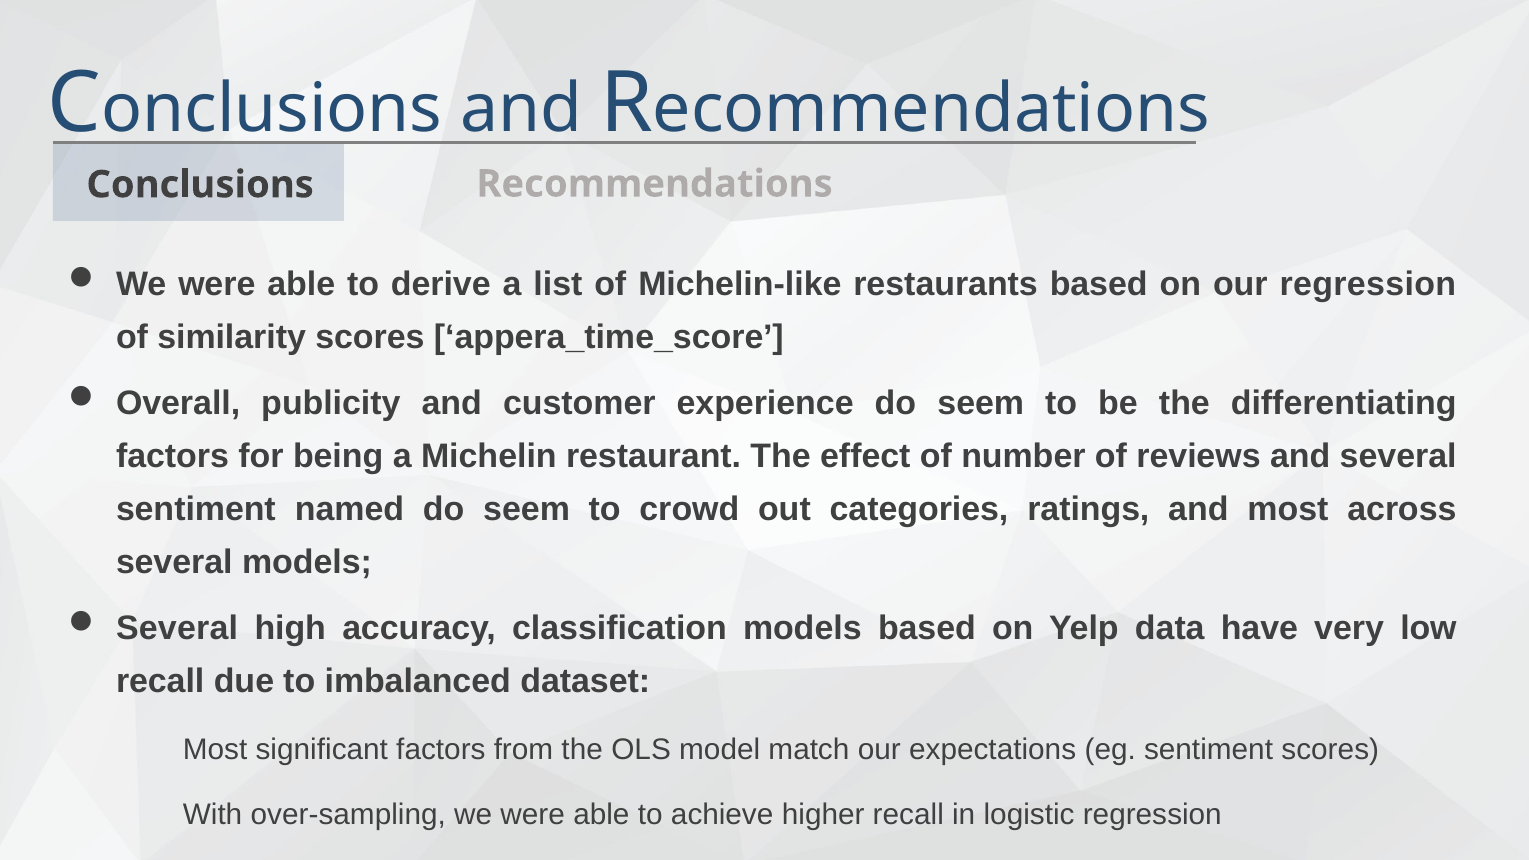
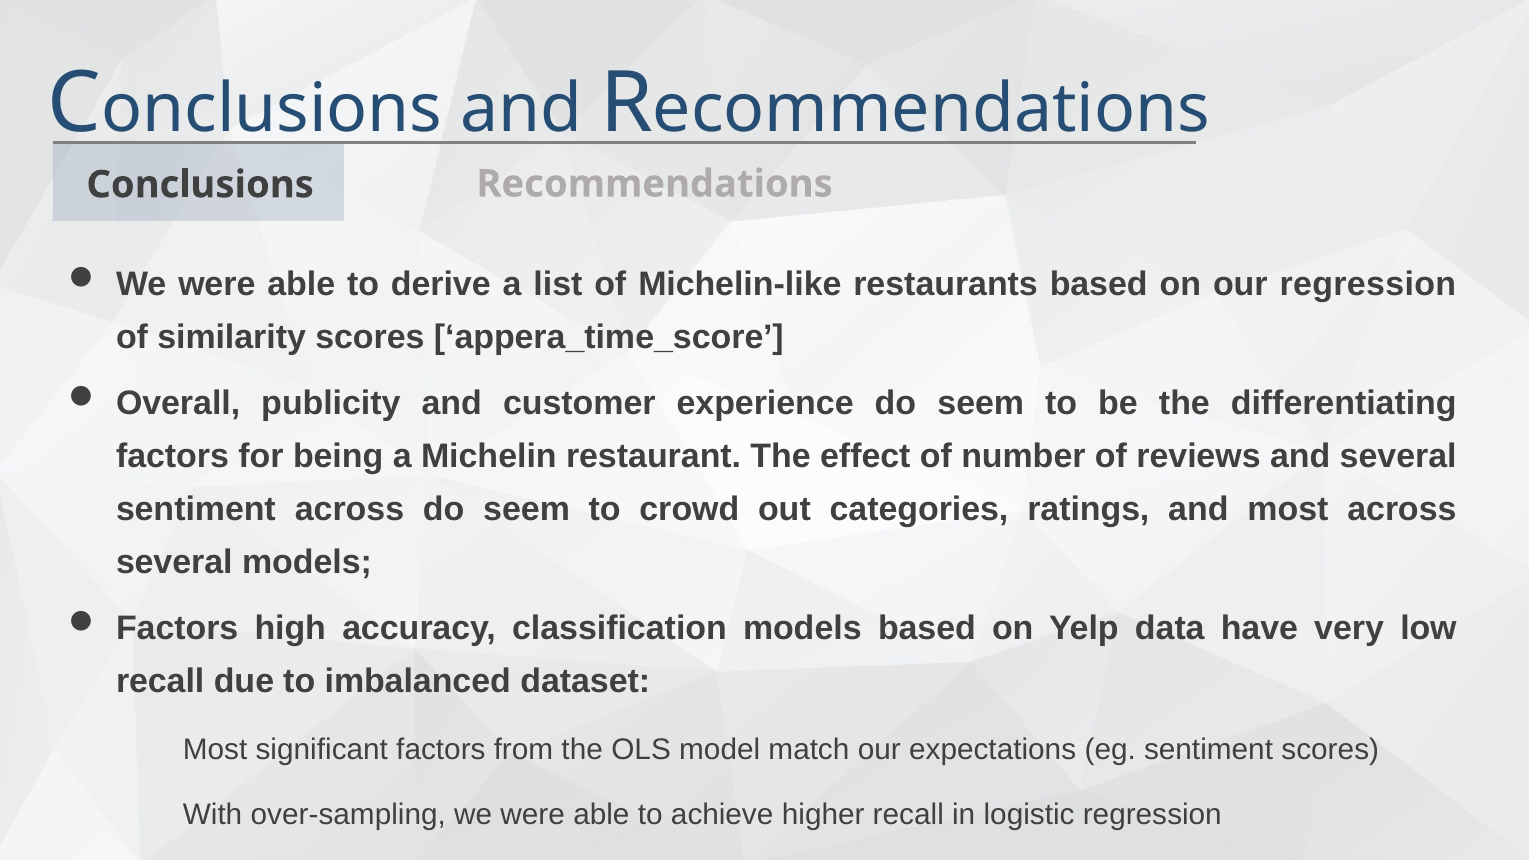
sentiment named: named -> across (349, 509)
Several: Several -> Factors (177, 628)
